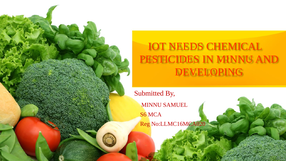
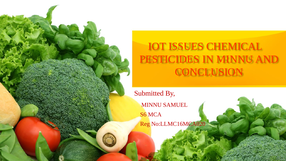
NEEDS: NEEDS -> ISSUES (186, 46)
DEVELOPING: DEVELOPING -> CONCLUSION (209, 72)
